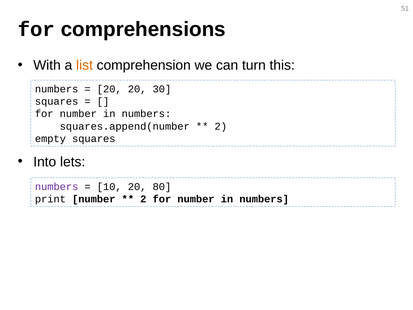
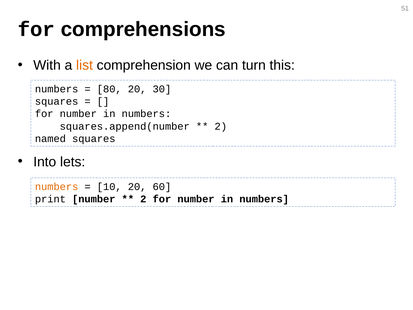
20: 20 -> 80 (109, 89)
empty: empty -> named (50, 139)
numbers colour: purple -> orange (57, 187)
80: 80 -> 60 (162, 187)
